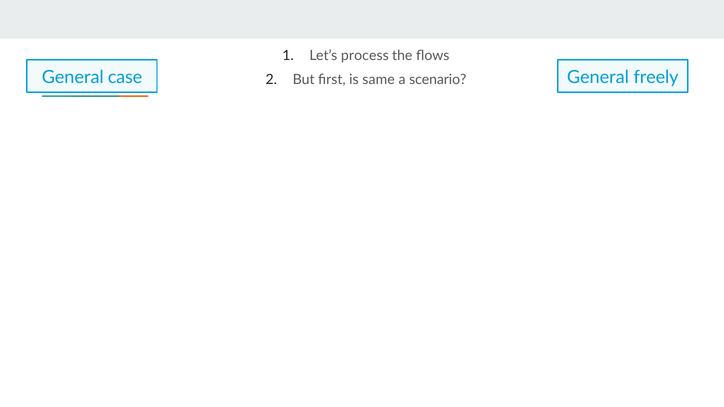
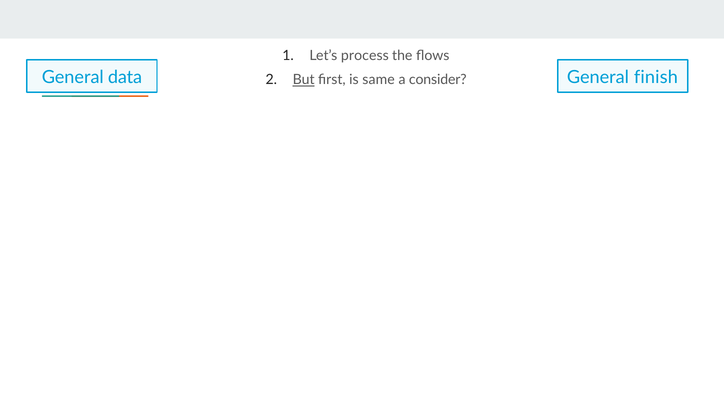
case: case -> data (125, 77)
freely: freely -> finish (656, 77)
But underline: none -> present (304, 80)
scenario: scenario -> consider (438, 80)
